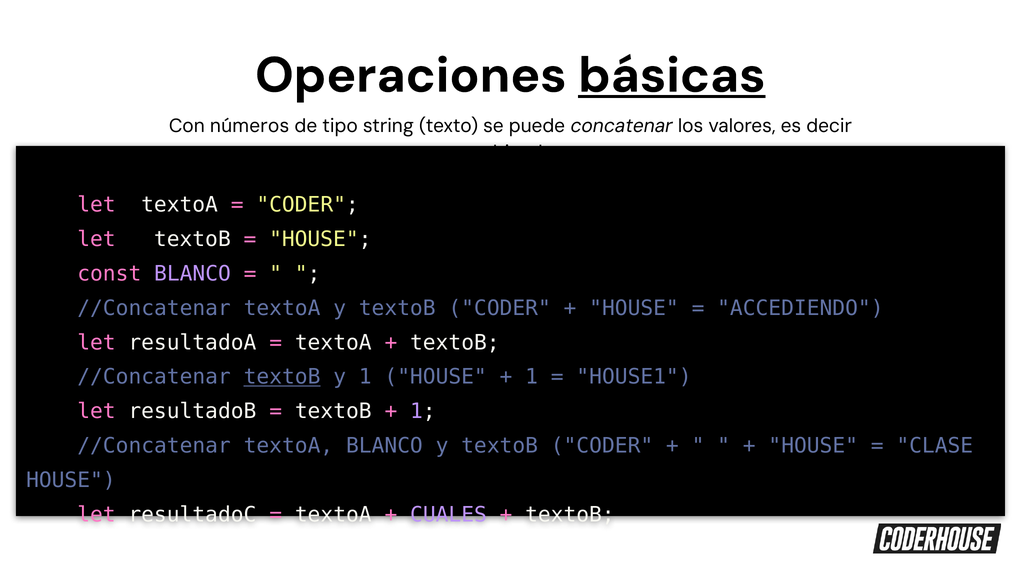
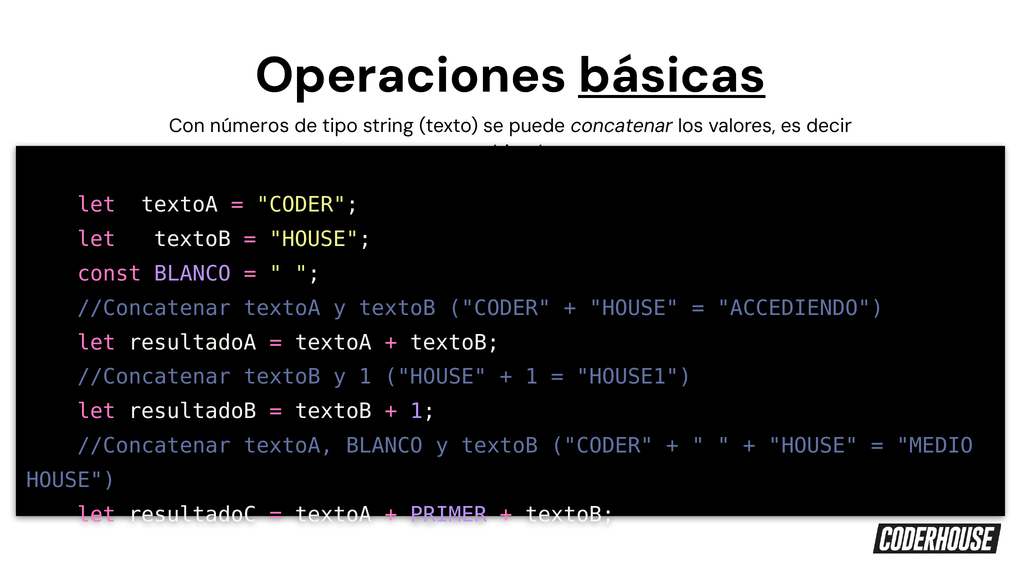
textoB underline: present -> none (282, 377)
CLASE: CLASE -> MEDIO (935, 446)
CUALES: CUALES -> PRIMER (448, 515)
